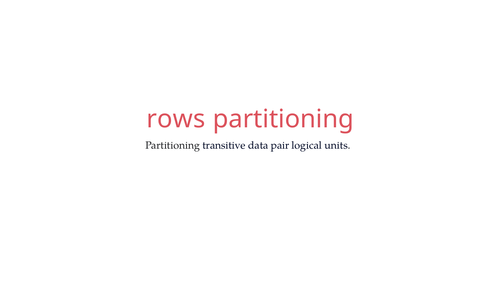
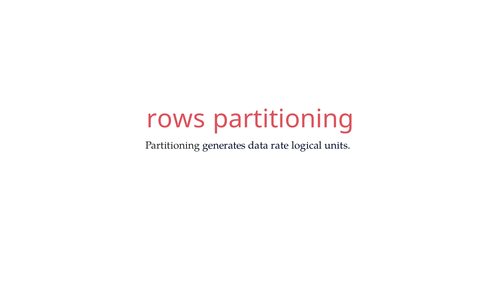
transitive: transitive -> generates (224, 146)
pair: pair -> rate (280, 146)
